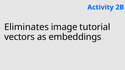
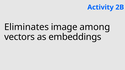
tutorial: tutorial -> among (95, 27)
